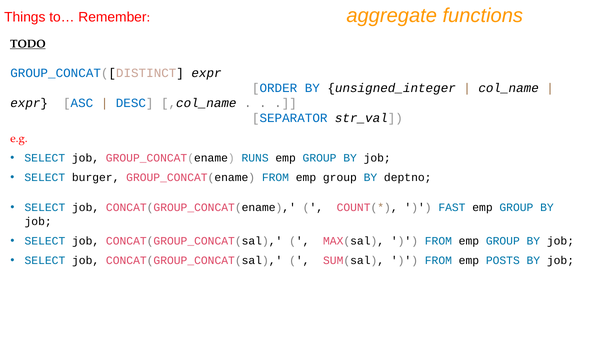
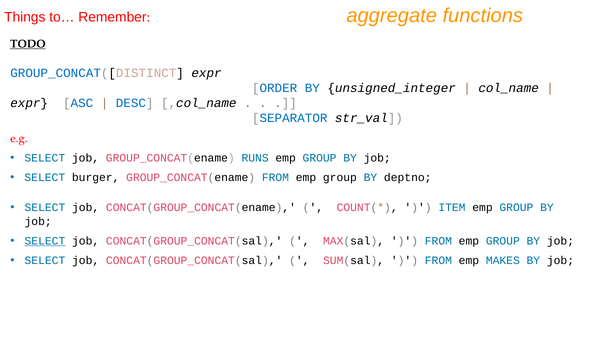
FAST: FAST -> ITEM (452, 208)
SELECT underline: none -> present (45, 241)
POSTS: POSTS -> MAKES (503, 261)
